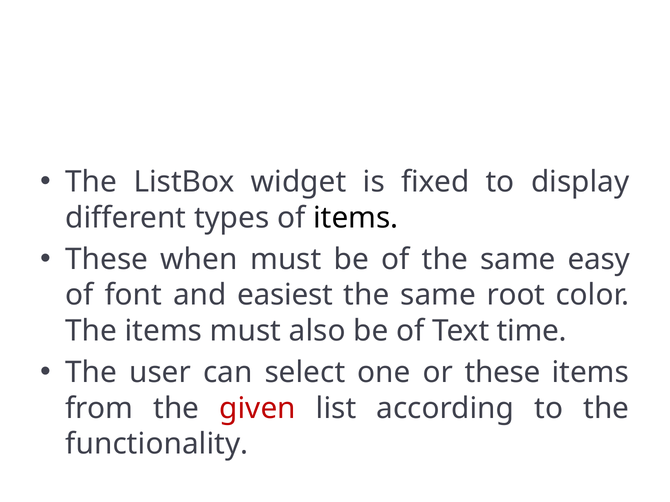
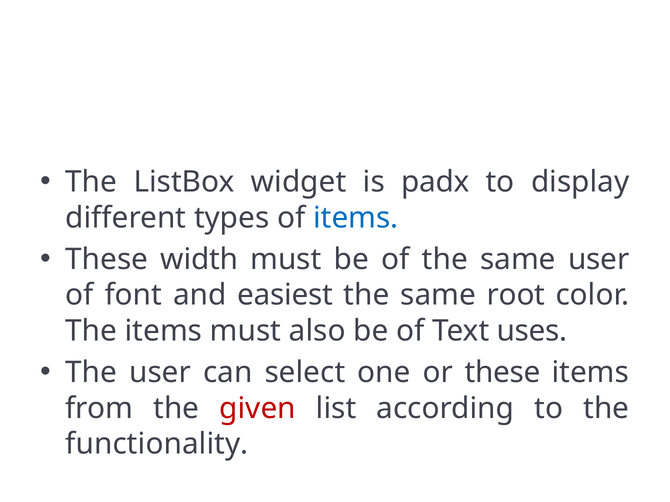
fixed: fixed -> padx (435, 182)
items colour: black -> blue (356, 218)
when: when -> width (199, 260)
same easy: easy -> user (599, 260)
time: time -> uses (532, 331)
